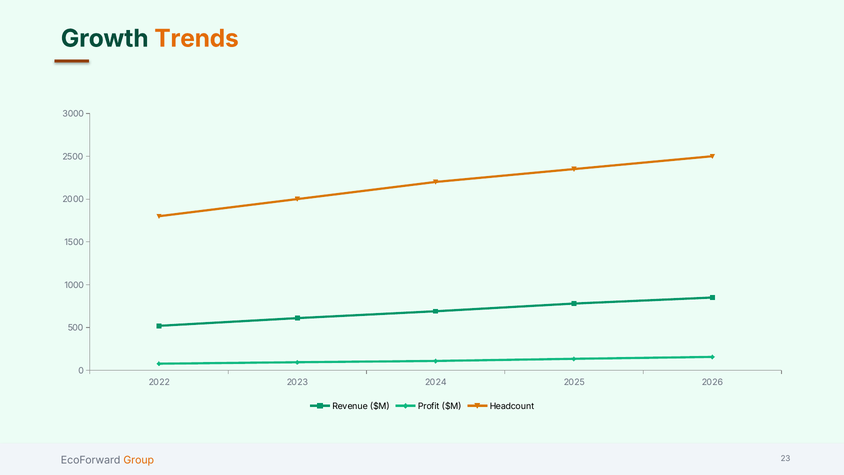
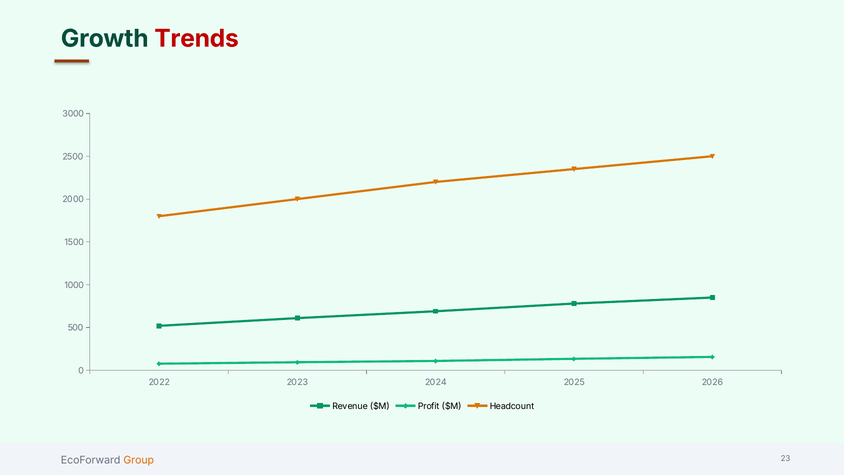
Trends colour: orange -> red (196, 39)
